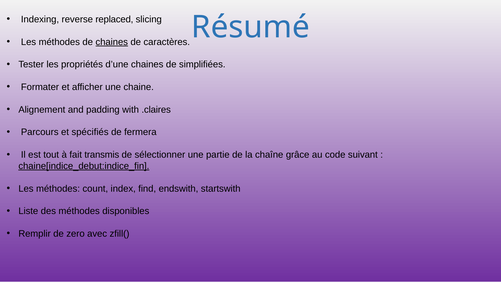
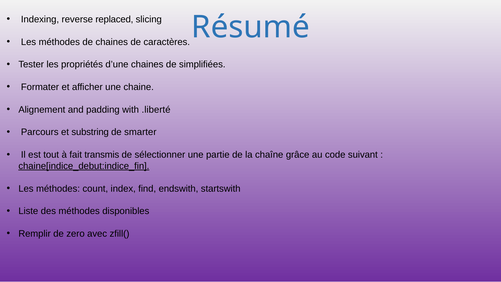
chaines underline: present -> none (112, 42)
.claires: .claires -> .liberté (156, 110)
spécifiés: spécifiés -> substring (90, 132)
fermera: fermera -> smarter (140, 132)
